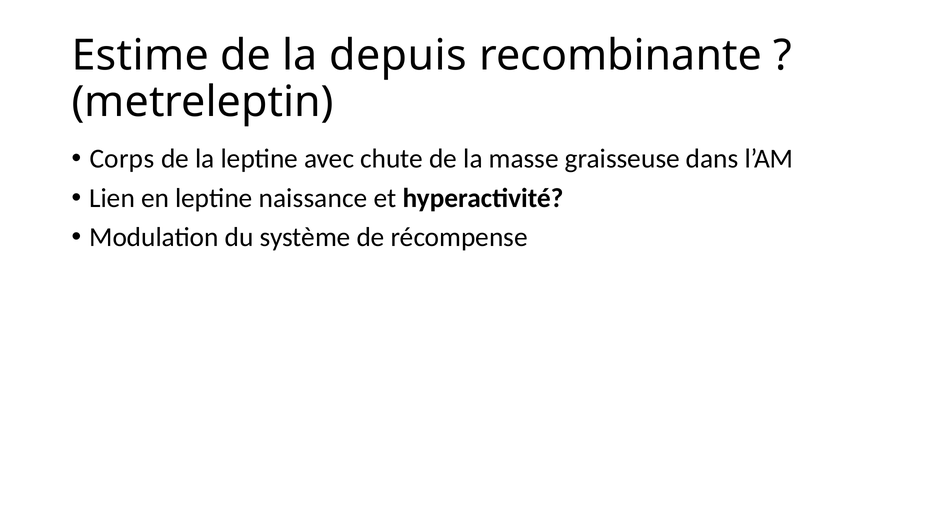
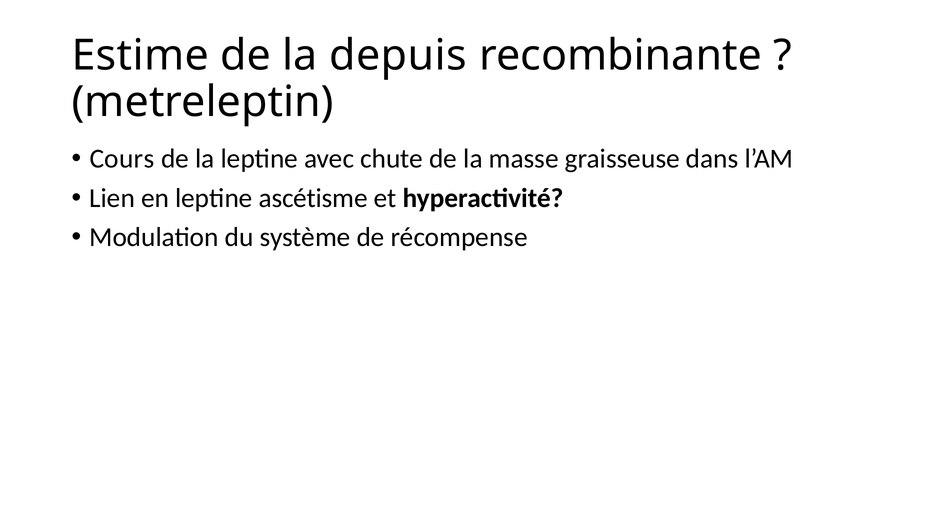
Corps: Corps -> Cours (122, 159)
naissance: naissance -> ascétisme (313, 198)
